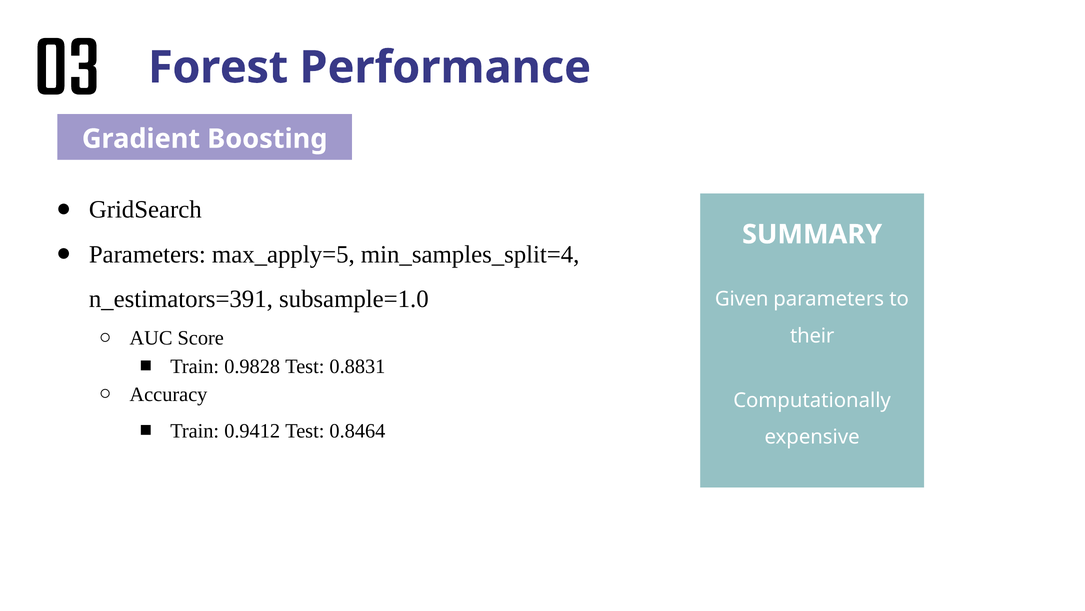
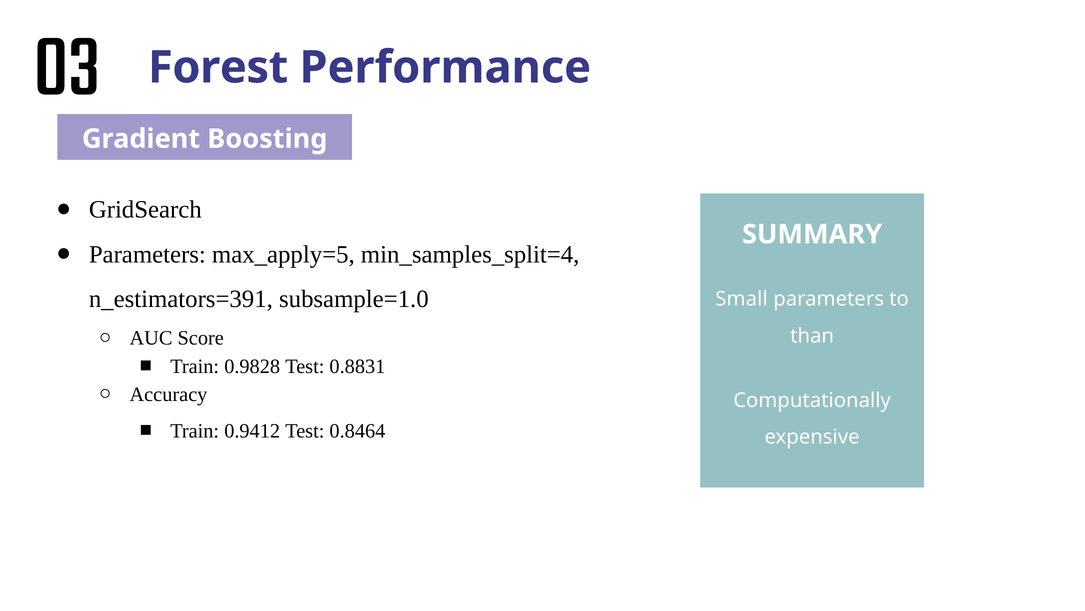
Given: Given -> Small (742, 299)
their: their -> than (812, 335)
